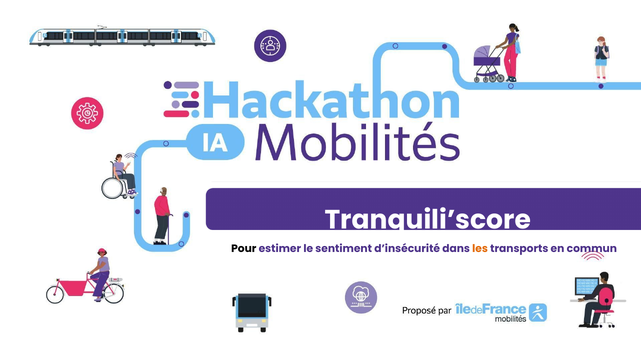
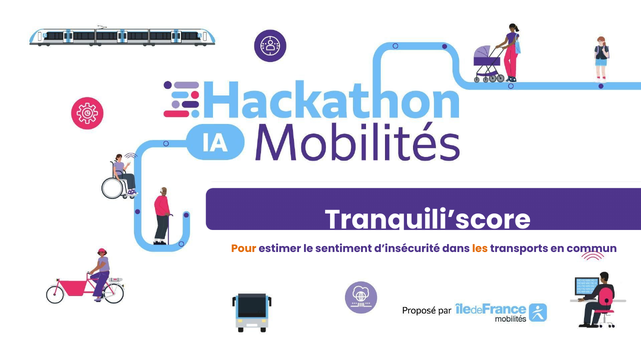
Pour colour: black -> orange (244, 248)
